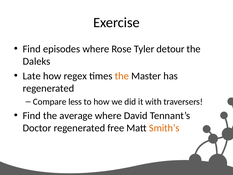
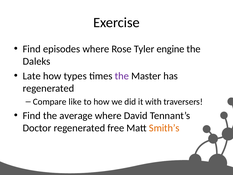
detour: detour -> engine (170, 49)
regex: regex -> types (75, 76)
the colour: orange -> purple (122, 76)
less: less -> like (75, 102)
